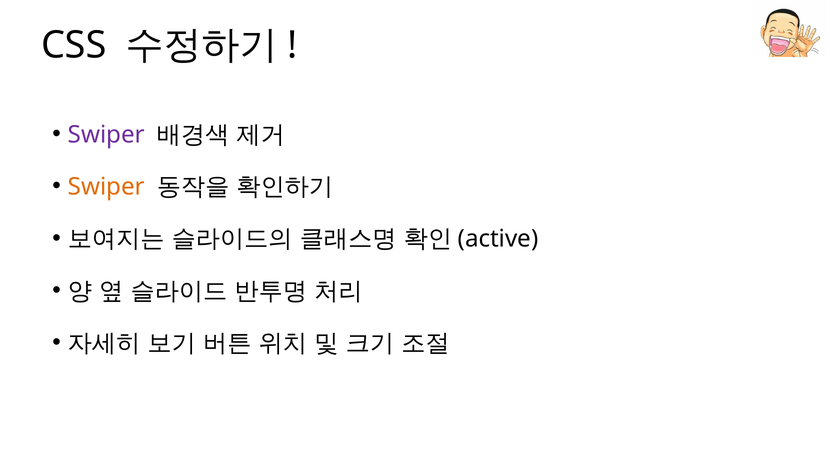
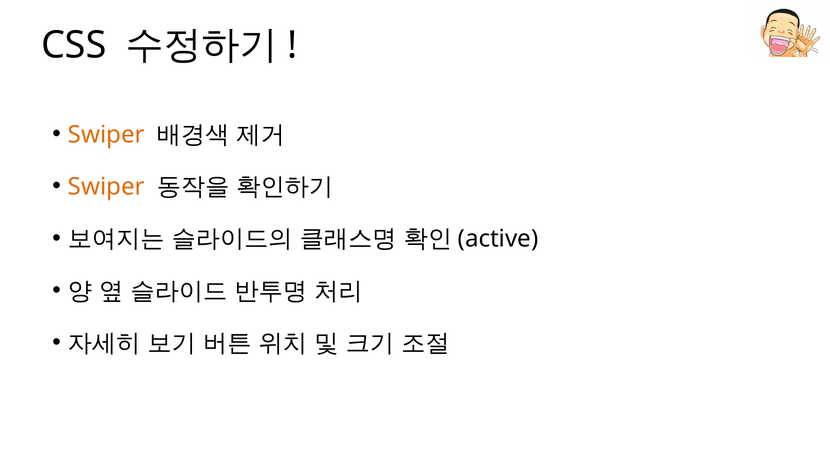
Swiper colour: purple -> orange (106, 135)
